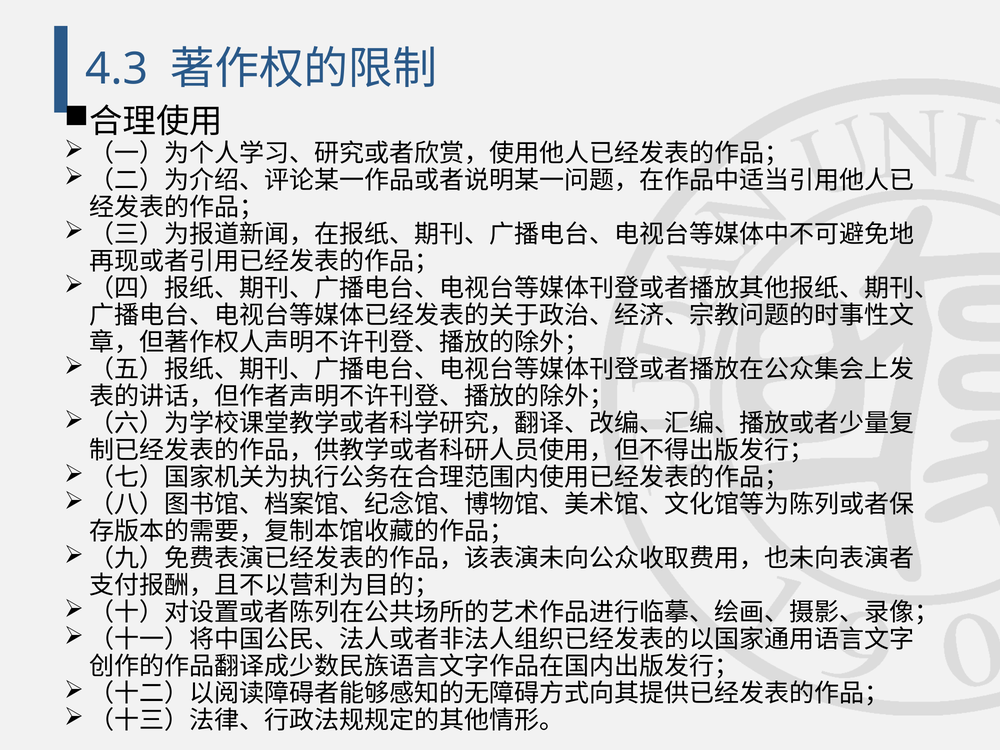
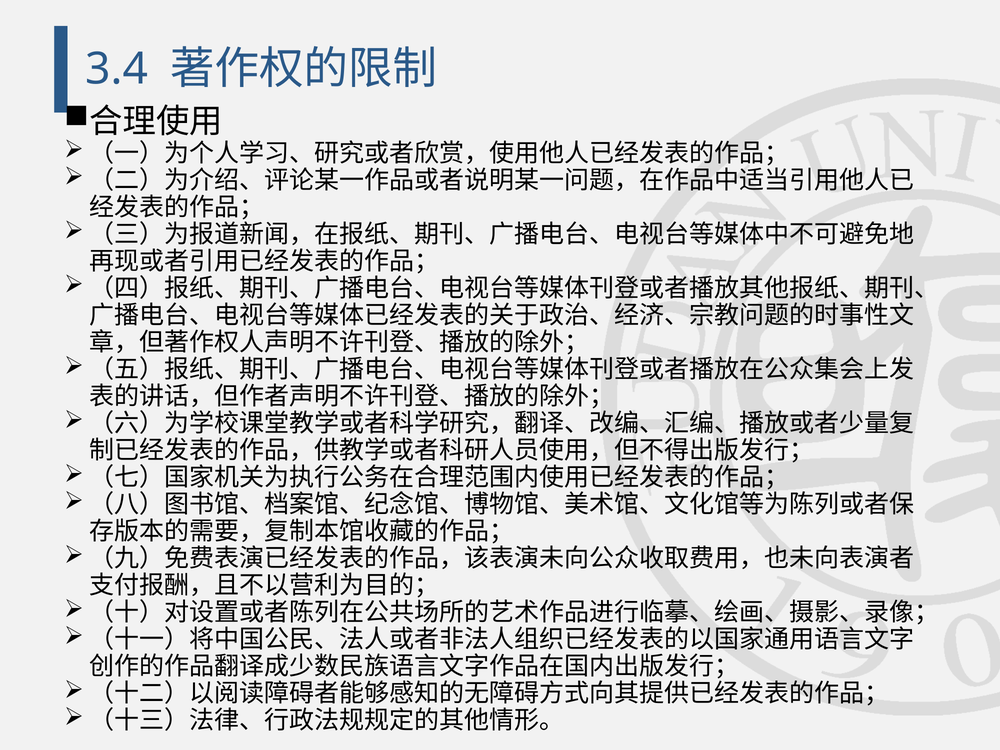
4.3: 4.3 -> 3.4 (117, 69)
